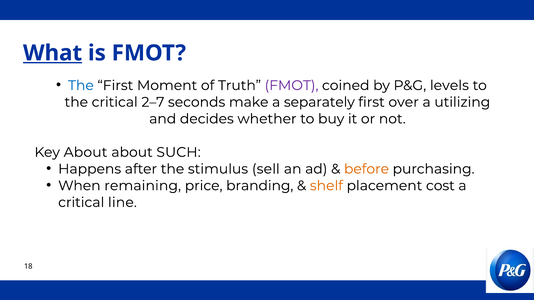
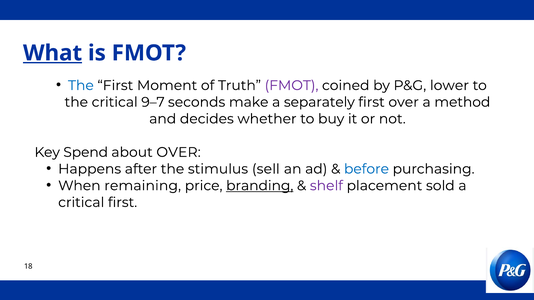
levels: levels -> lower (449, 86)
2–7: 2–7 -> 9–7 (153, 102)
utilizing: utilizing -> method (462, 102)
Key About: About -> Spend (86, 152)
about SUCH: SUCH -> OVER (179, 152)
before colour: orange -> blue (366, 169)
branding underline: none -> present (260, 186)
shelf colour: orange -> purple (326, 186)
cost: cost -> sold (440, 186)
critical line: line -> first (123, 203)
